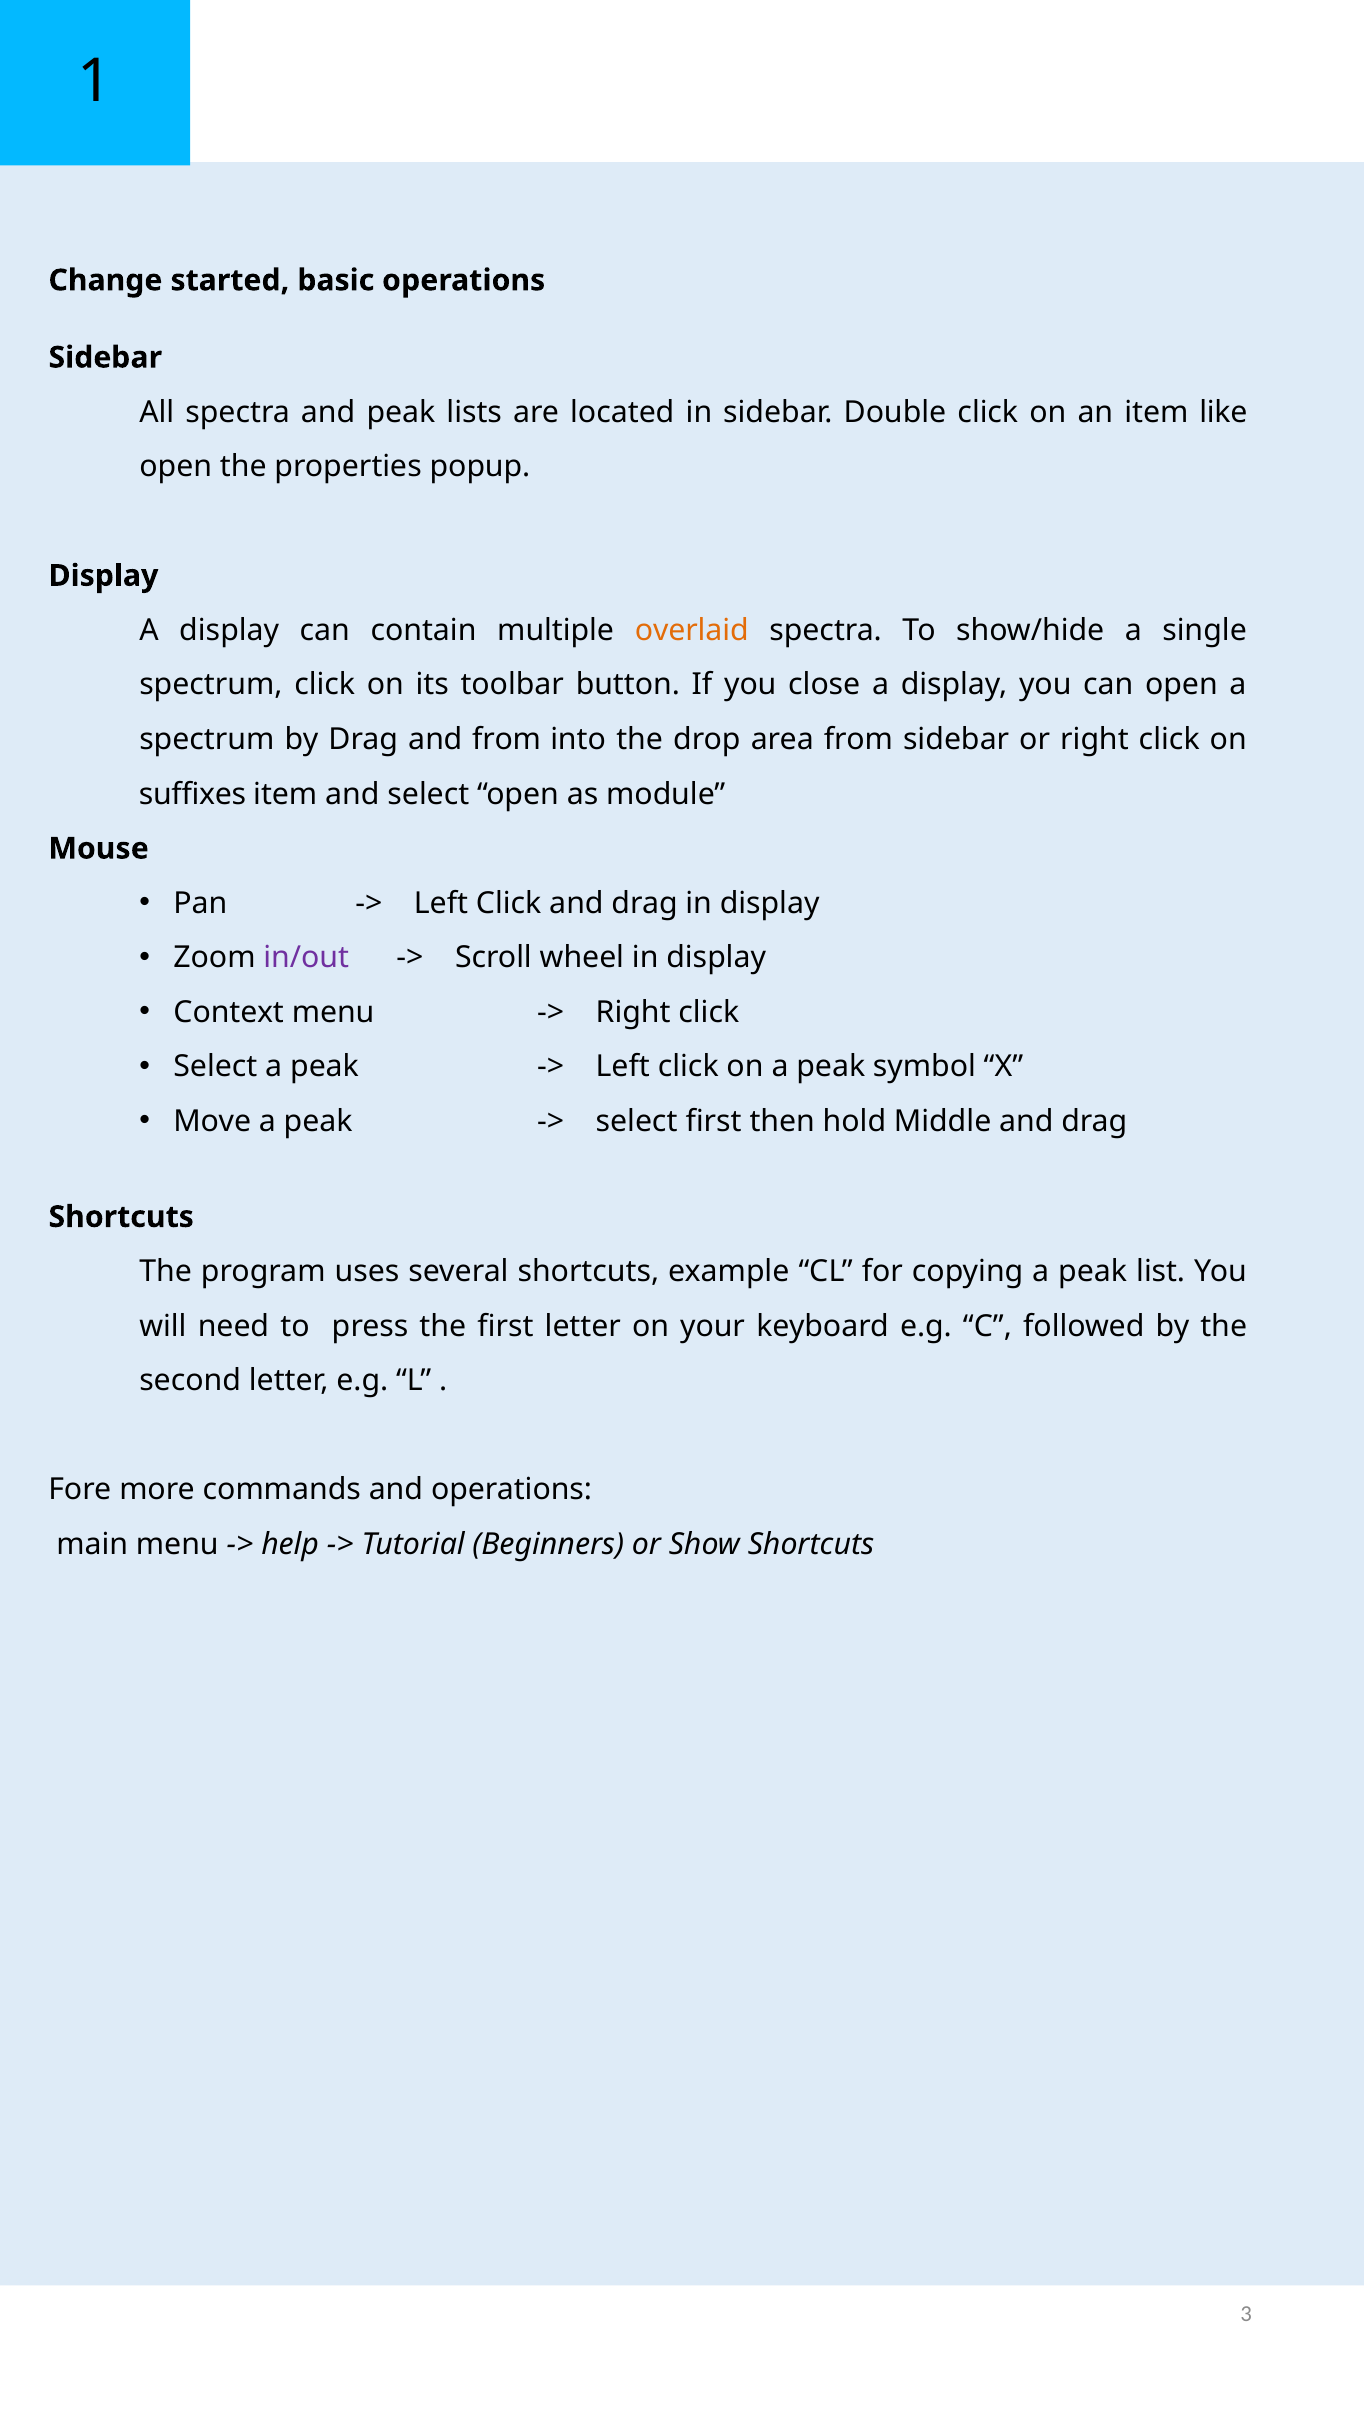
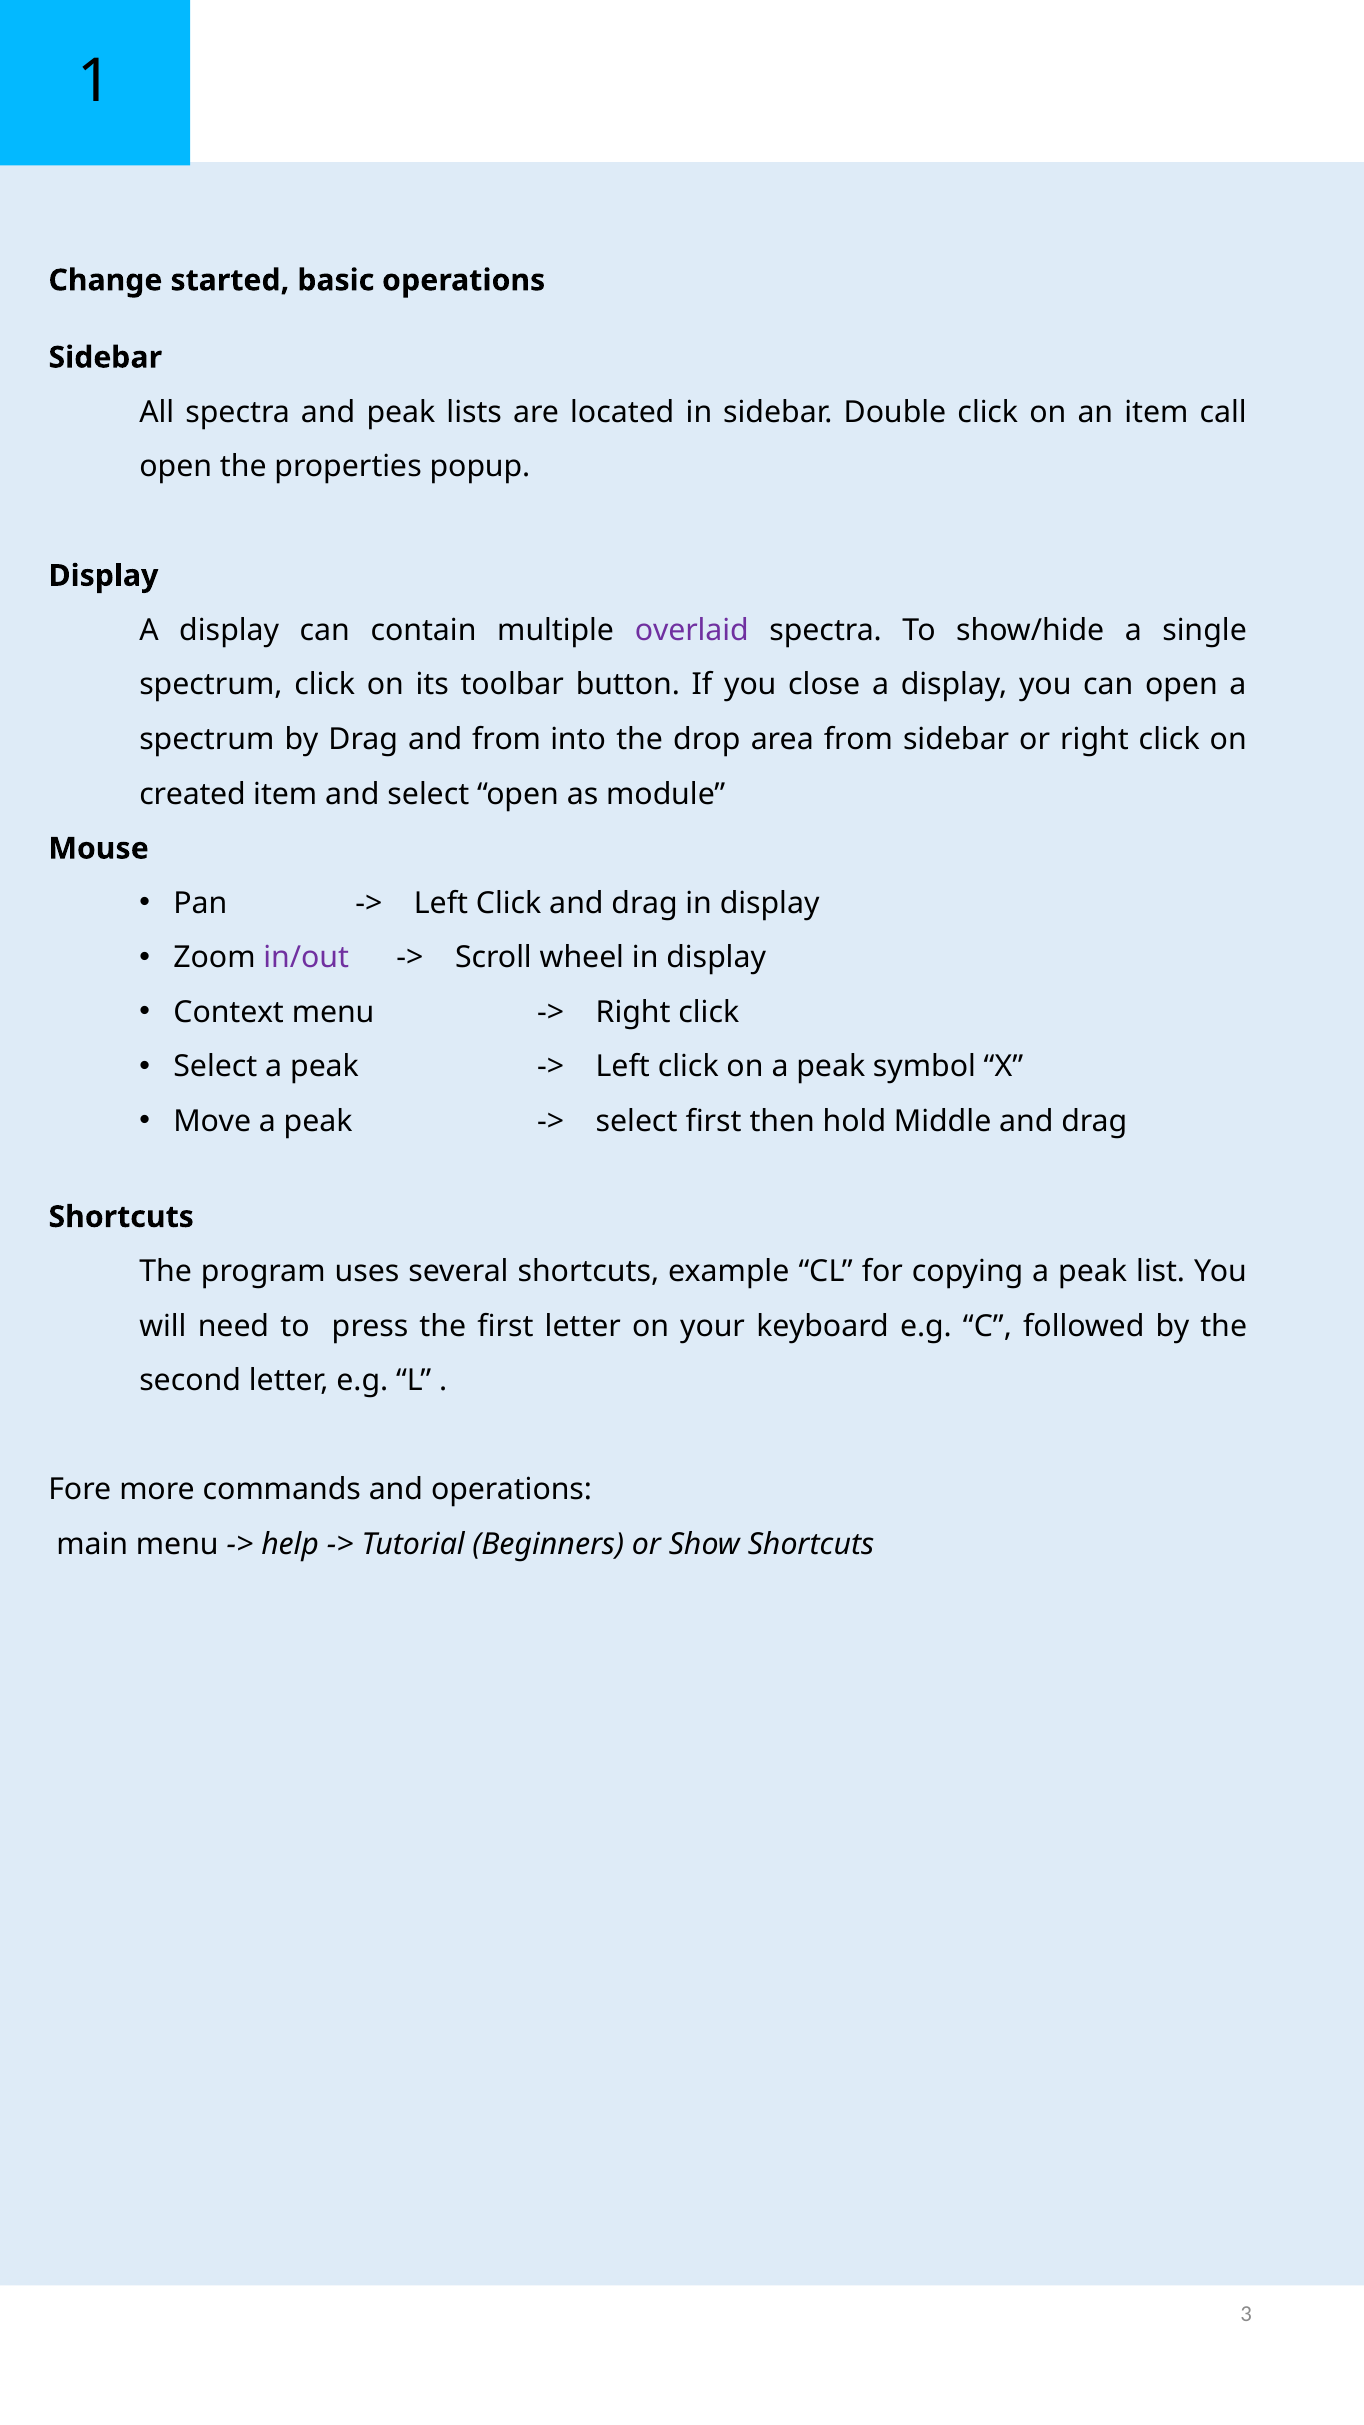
like: like -> call (1223, 412)
overlaid colour: orange -> purple (692, 630)
suffixes: suffixes -> created (193, 794)
